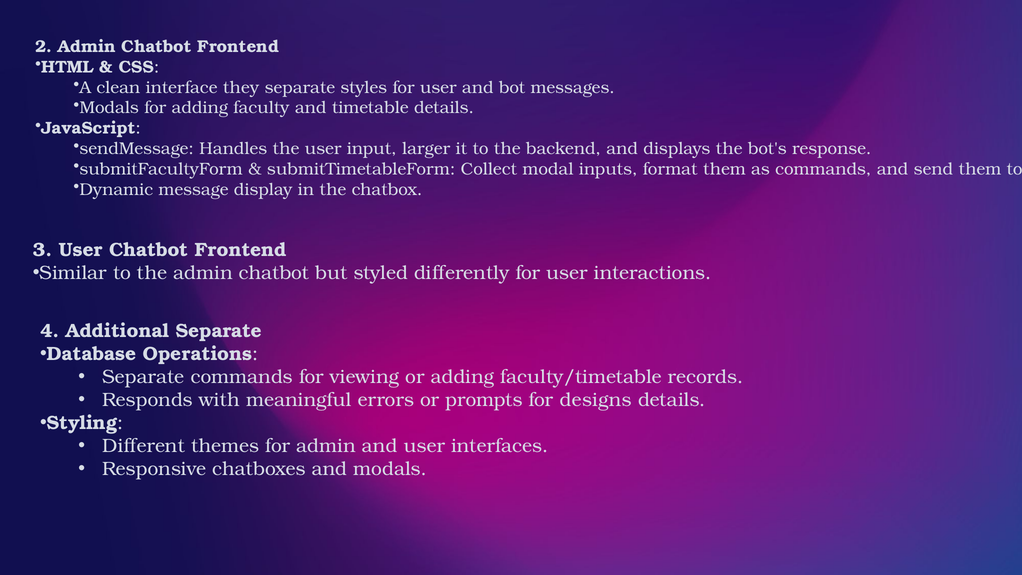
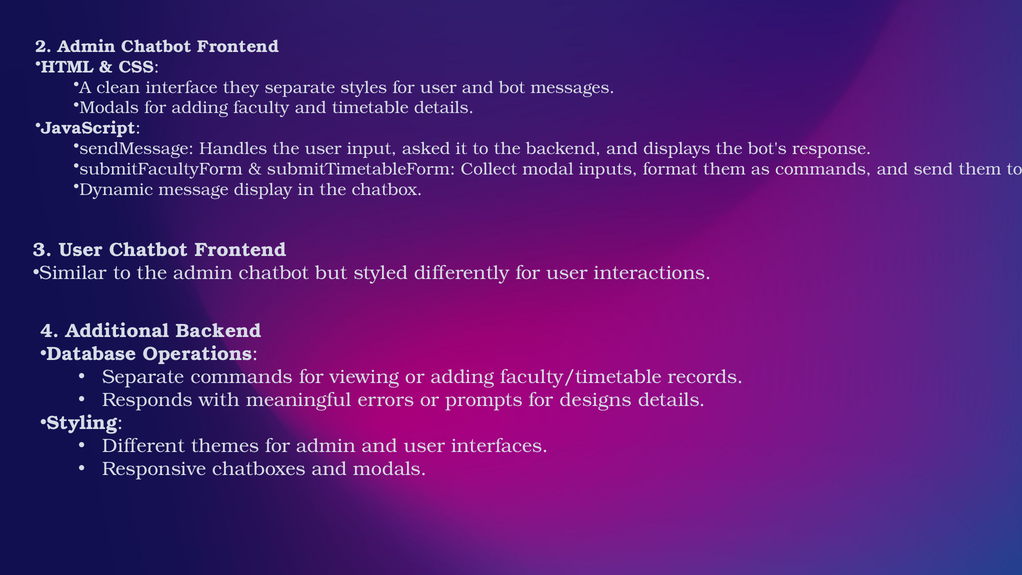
larger: larger -> asked (426, 149)
Additional Separate: Separate -> Backend (219, 331)
